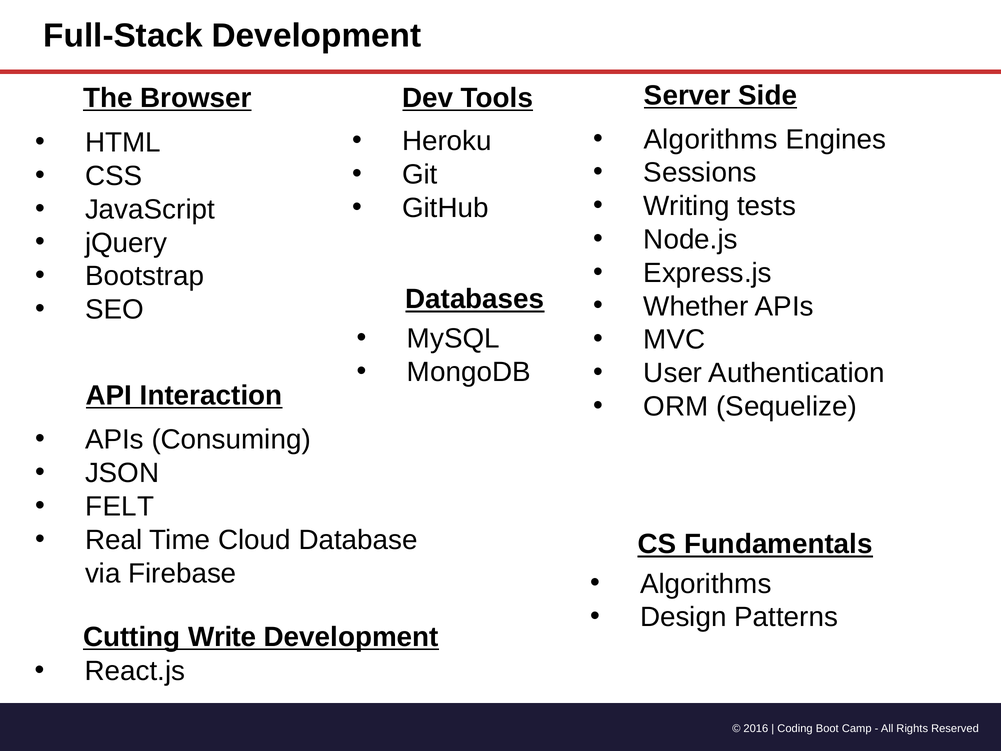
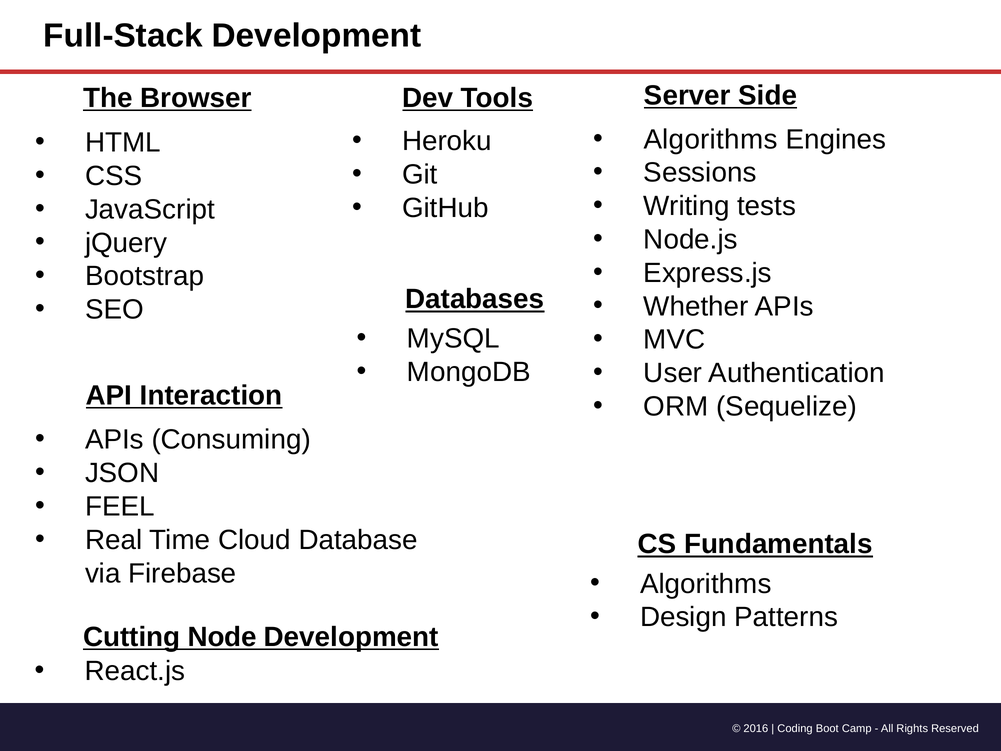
FELT: FELT -> FEEL (120, 506)
Write: Write -> Node (222, 637)
